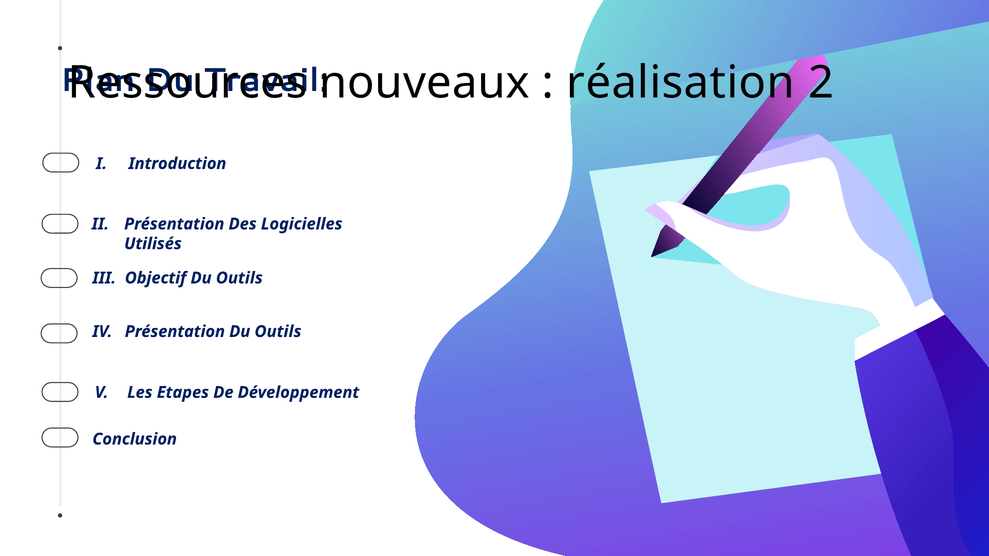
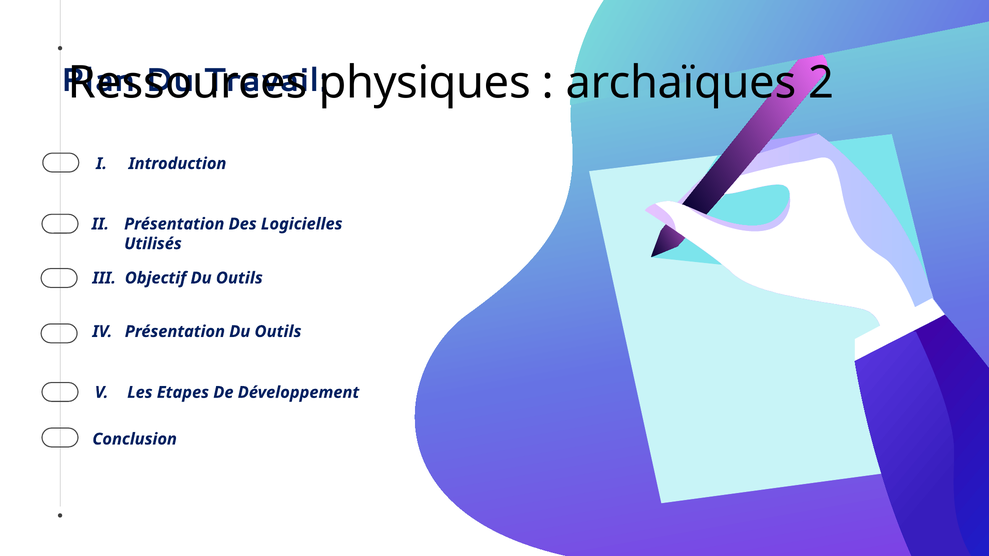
nouveaux: nouveaux -> physiques (425, 83)
réalisation: réalisation -> archaïques (681, 83)
